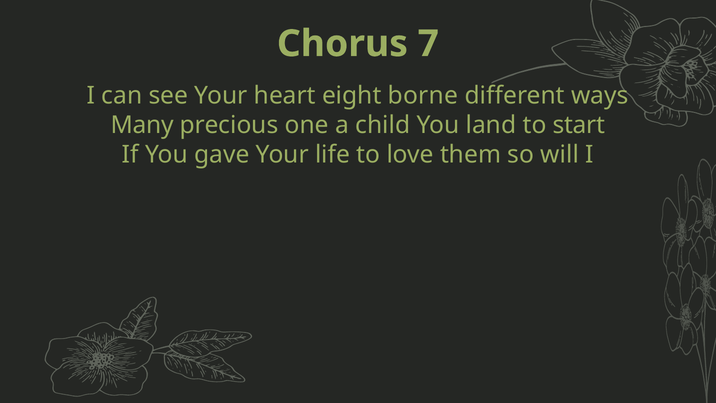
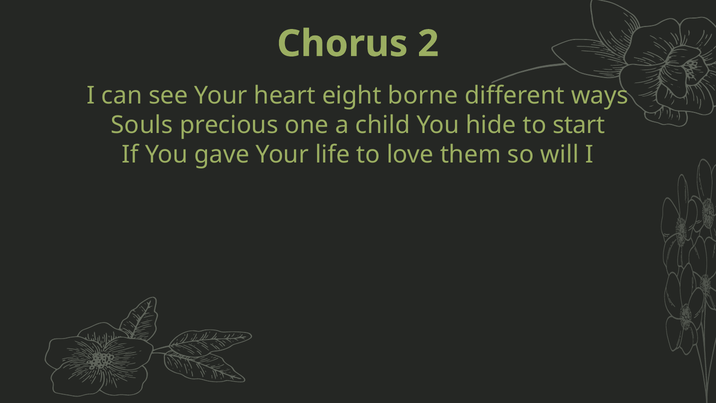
7: 7 -> 2 (428, 44)
Many: Many -> Souls (142, 125)
land: land -> hide (491, 125)
